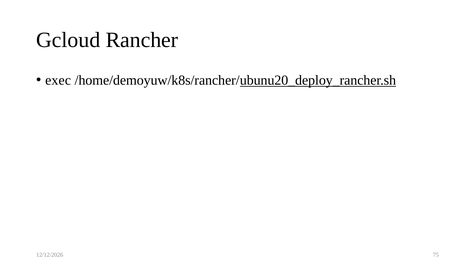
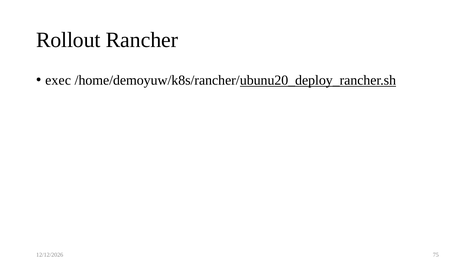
Gcloud: Gcloud -> Rollout (68, 40)
